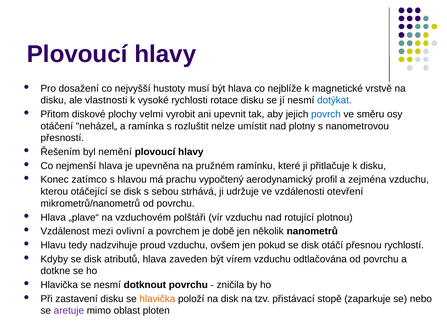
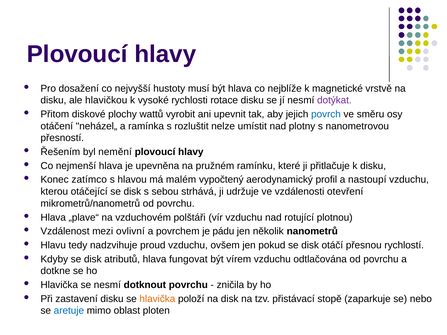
vlastnosti: vlastnosti -> hlavičkou (106, 100)
dotýkat colour: blue -> purple (334, 100)
velmi: velmi -> wattů (151, 114)
prachu: prachu -> malém (181, 180)
zejména: zejména -> nastoupí (367, 180)
době: době -> pádu (223, 231)
zaveden: zaveden -> fungovat (188, 259)
aretuje colour: purple -> blue (69, 311)
